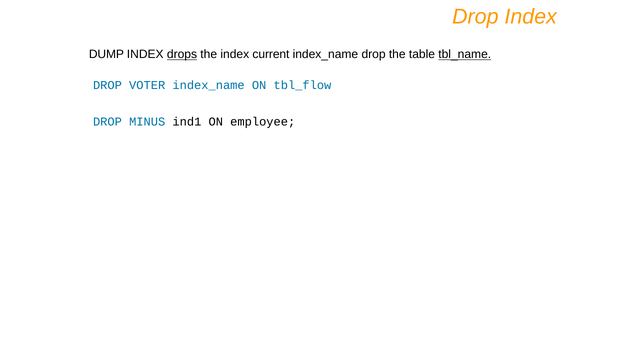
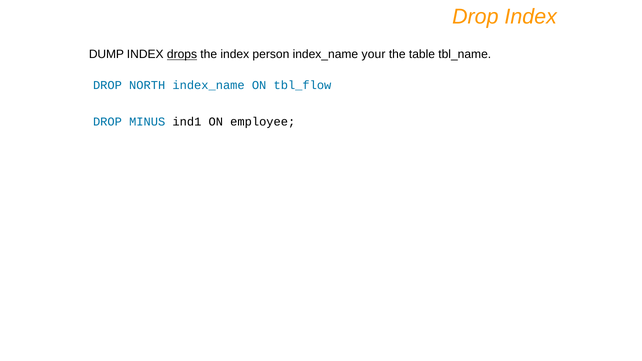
current: current -> person (271, 55)
index_name drop: drop -> your (373, 55)
tbl_name underline: present -> none (465, 55)
VOTER: VOTER -> NORTH (147, 85)
